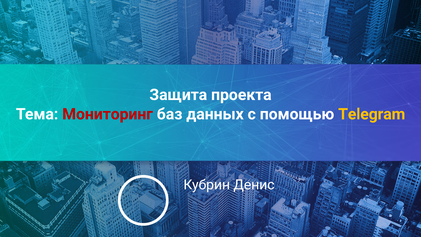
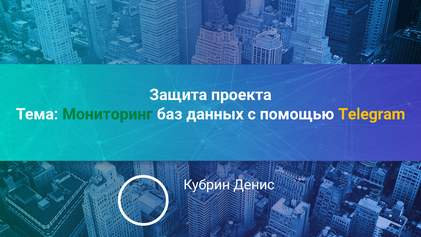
Мониторинг colour: red -> green (108, 114)
